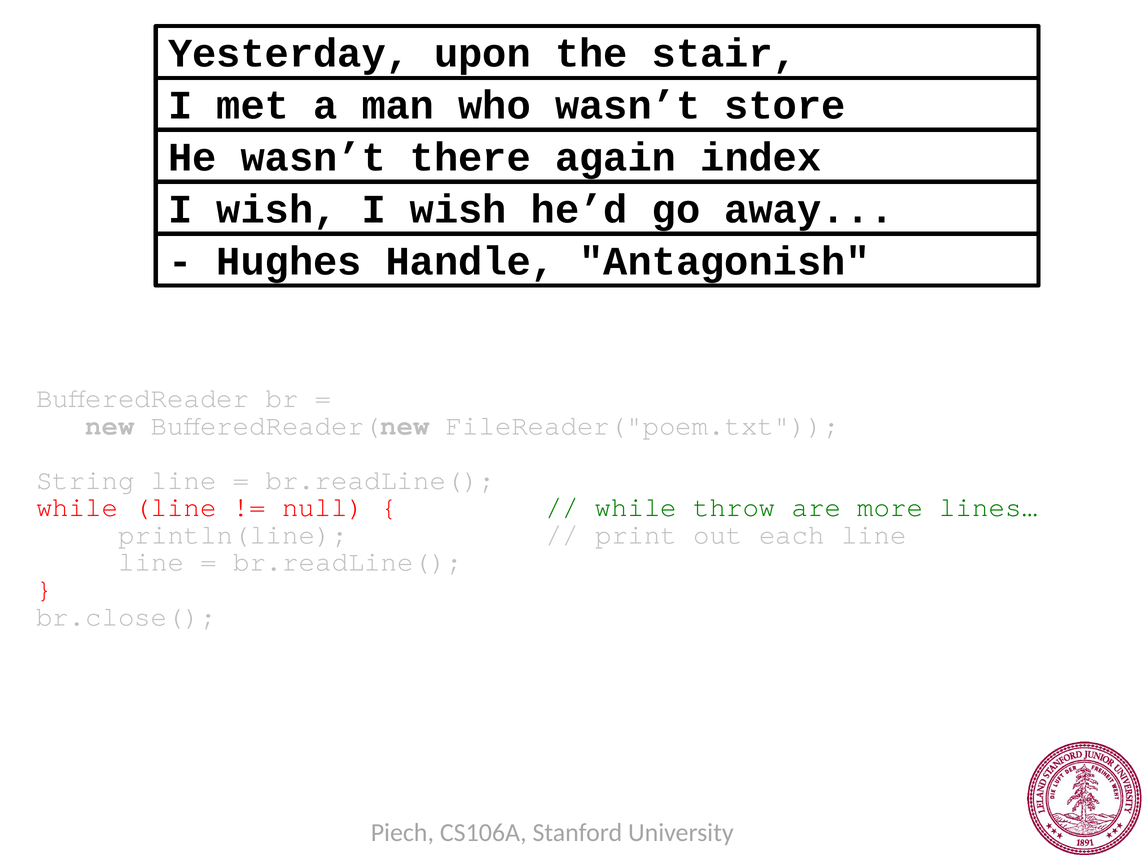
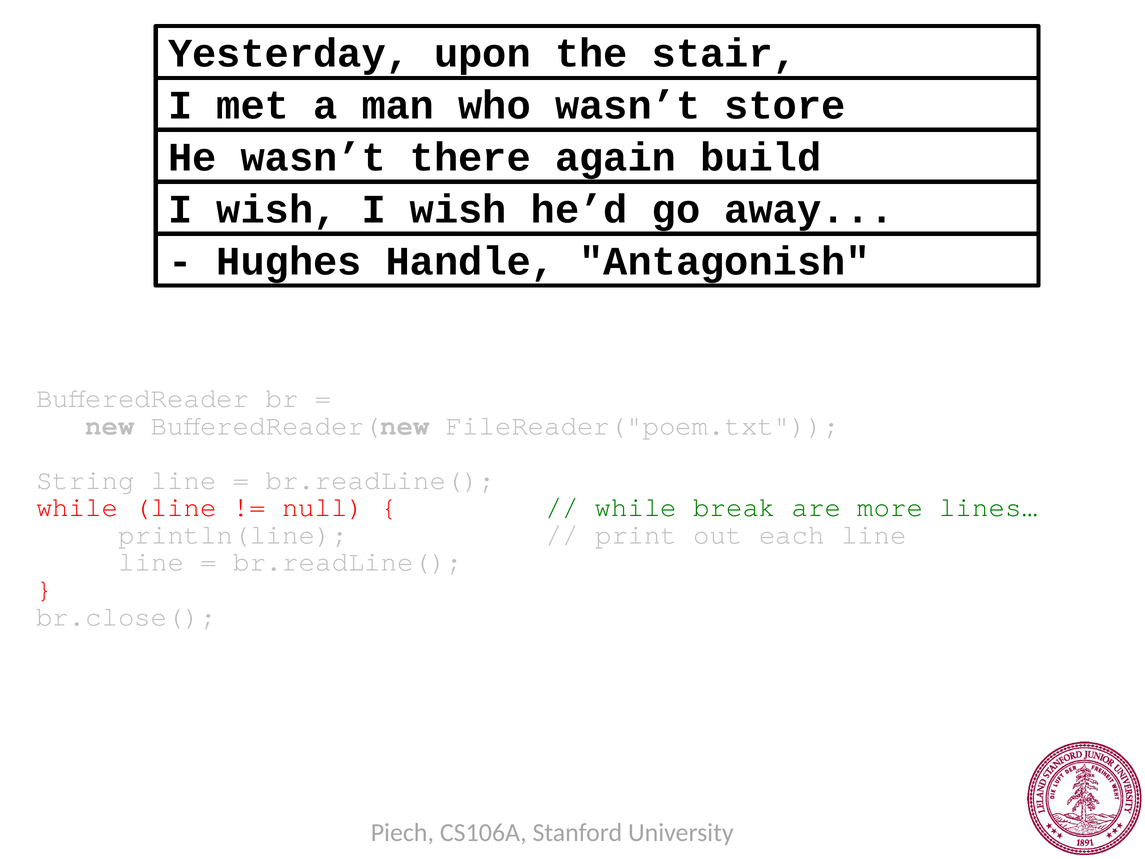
index: index -> build (761, 157)
throw: throw -> break (734, 507)
